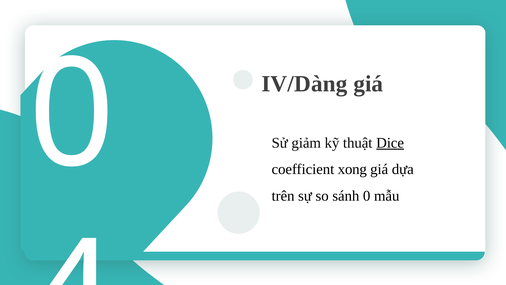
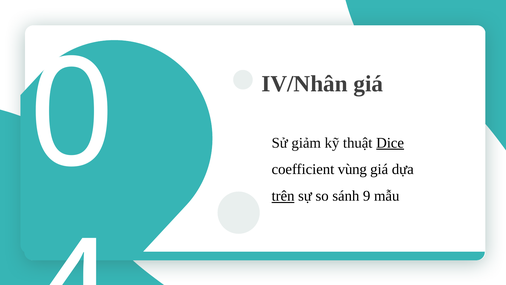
IV/Dàng: IV/Dàng -> IV/Nhân (305, 84)
xong: xong -> vùng (352, 169)
trên underline: none -> present (283, 196)
sánh 0: 0 -> 9 (367, 196)
